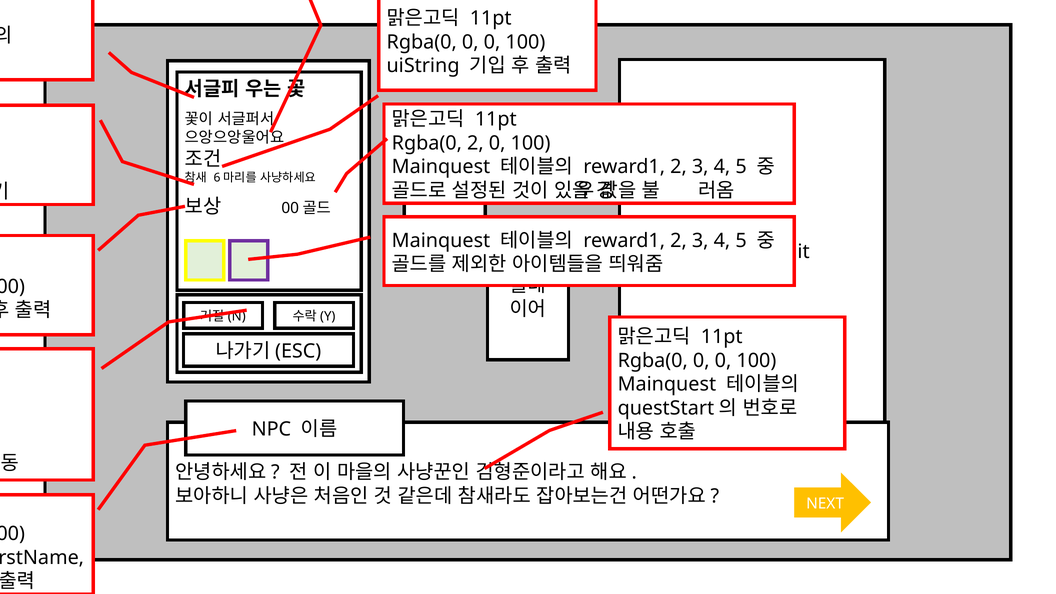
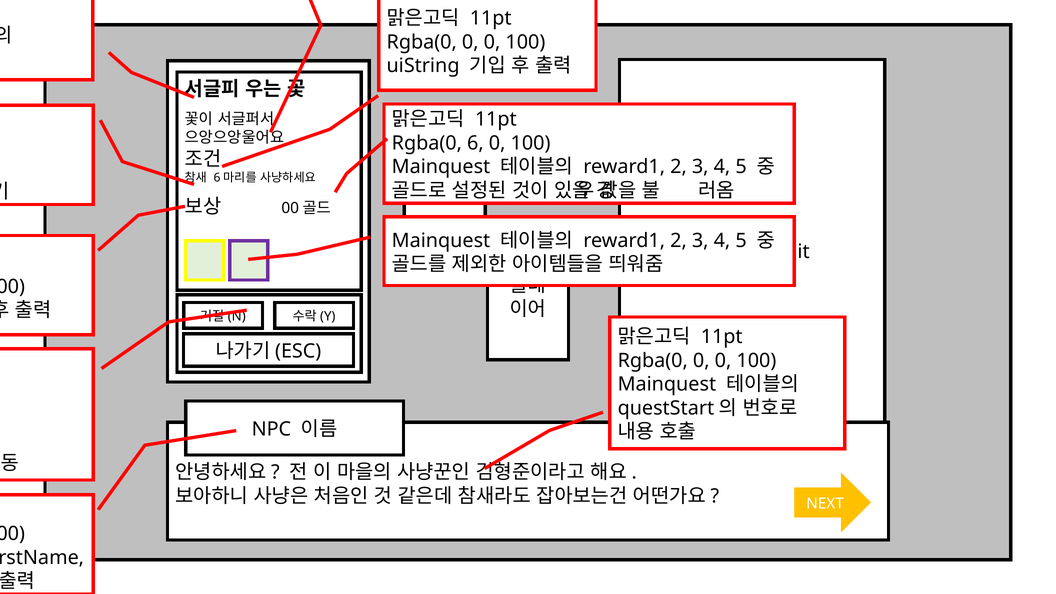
Rgba(0 2: 2 -> 6 (475, 143)
